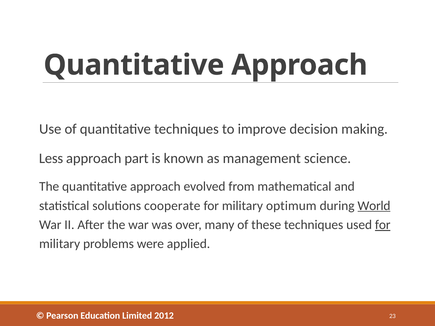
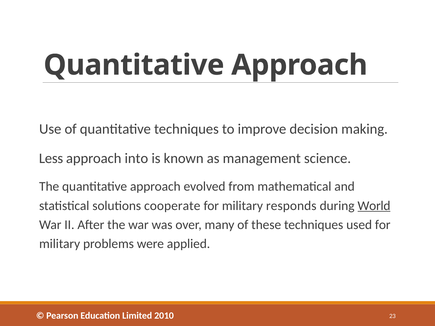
part: part -> into (136, 158)
optimum: optimum -> responds (291, 206)
for underline: present -> none (383, 225)
2012: 2012 -> 2010 (164, 316)
